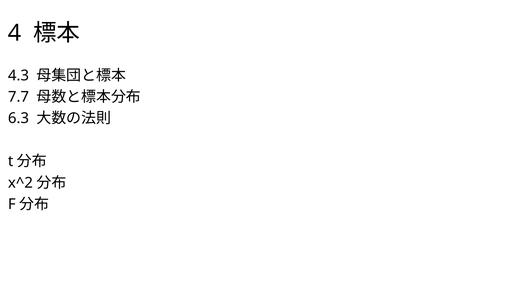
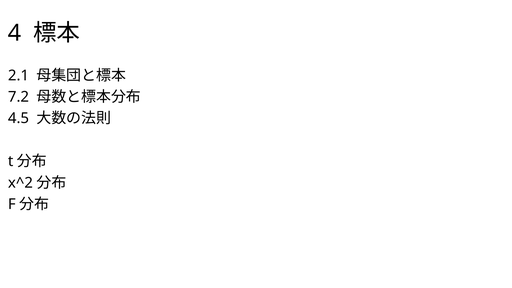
4.3: 4.3 -> 2.1 (19, 75)
7.7: 7.7 -> 7.2 (19, 97)
6.3: 6.3 -> 4.5 (19, 118)
